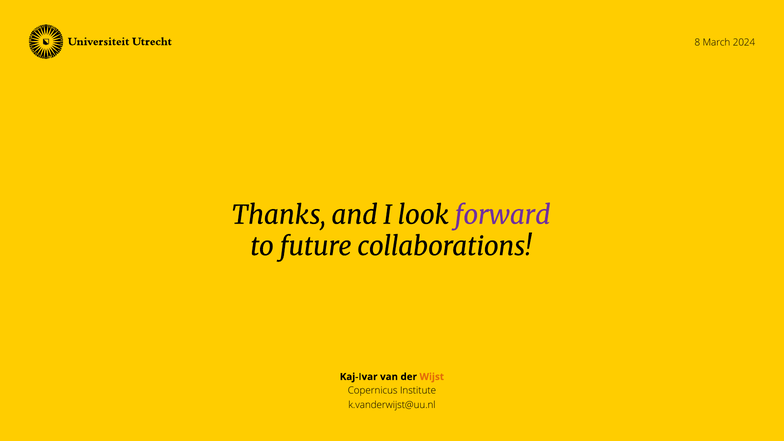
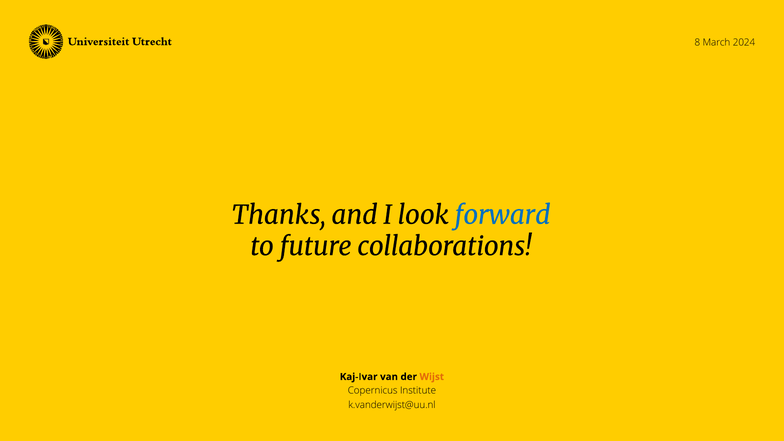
forward colour: purple -> blue (502, 215)
